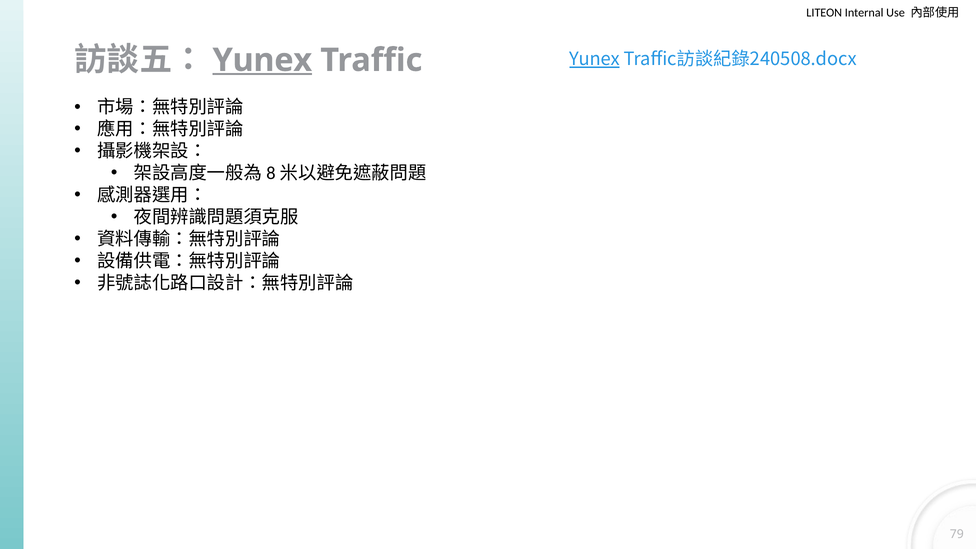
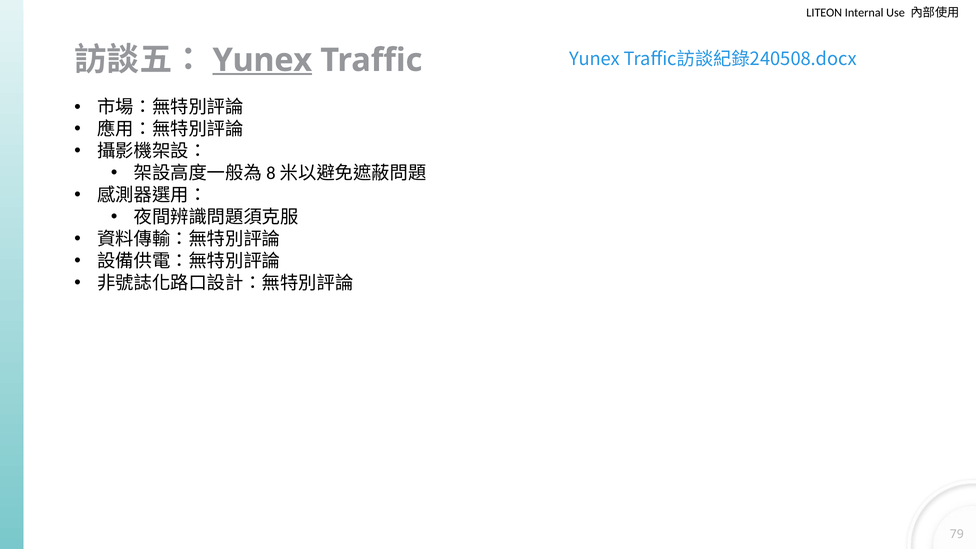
Yunex underline: present -> none (595, 59)
